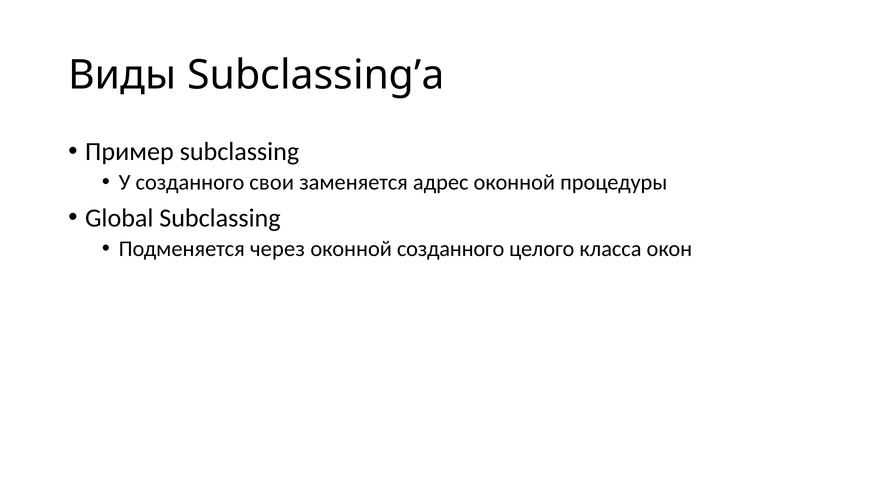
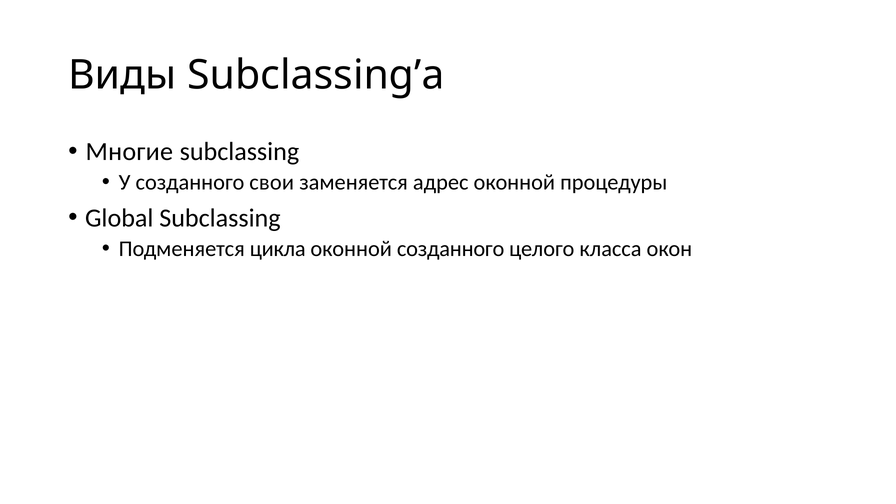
Пример: Пример -> Многие (129, 151)
через: через -> цикла (278, 249)
